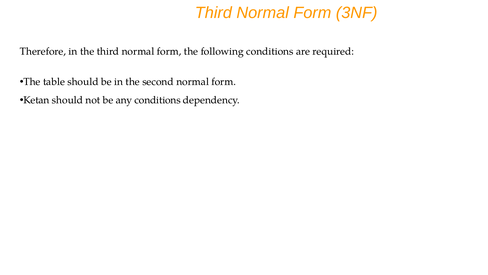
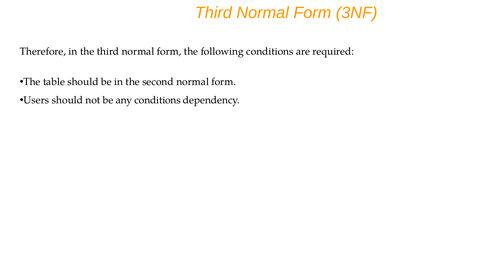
Ketan: Ketan -> Users (36, 100)
